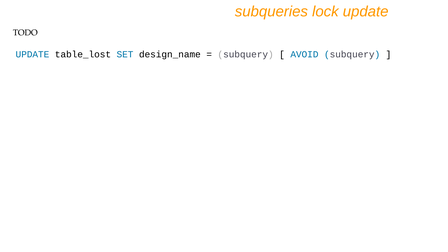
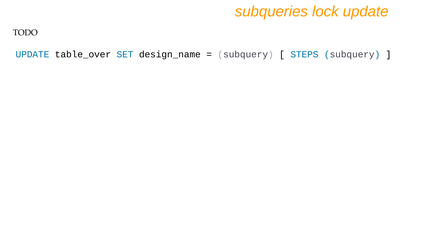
table_lost: table_lost -> table_over (83, 54)
AVOID: AVOID -> STEPS (304, 54)
